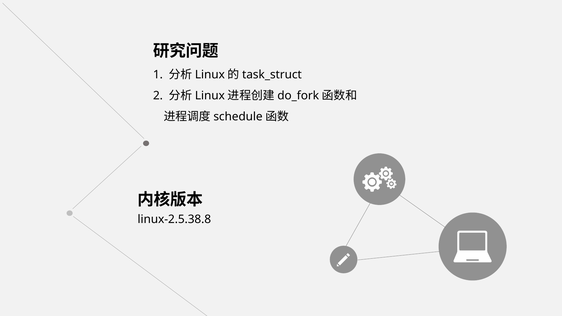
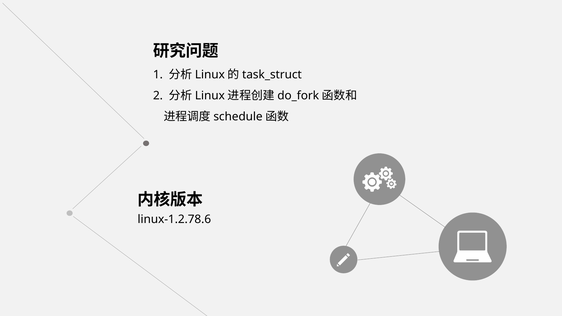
linux-2.5.38.8: linux-2.5.38.8 -> linux-1.2.78.6 (174, 219)
